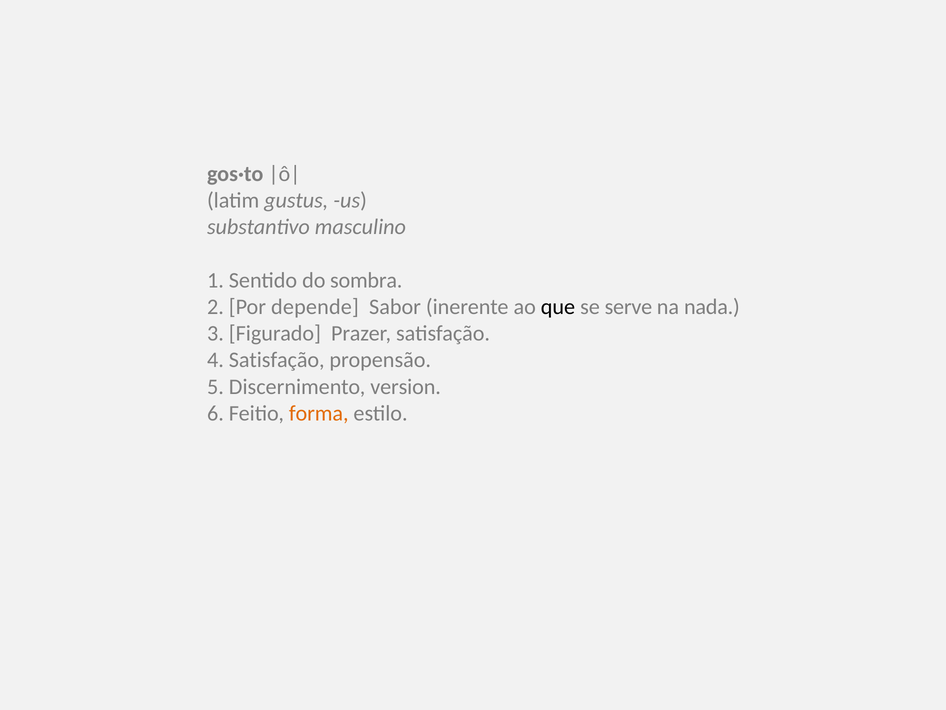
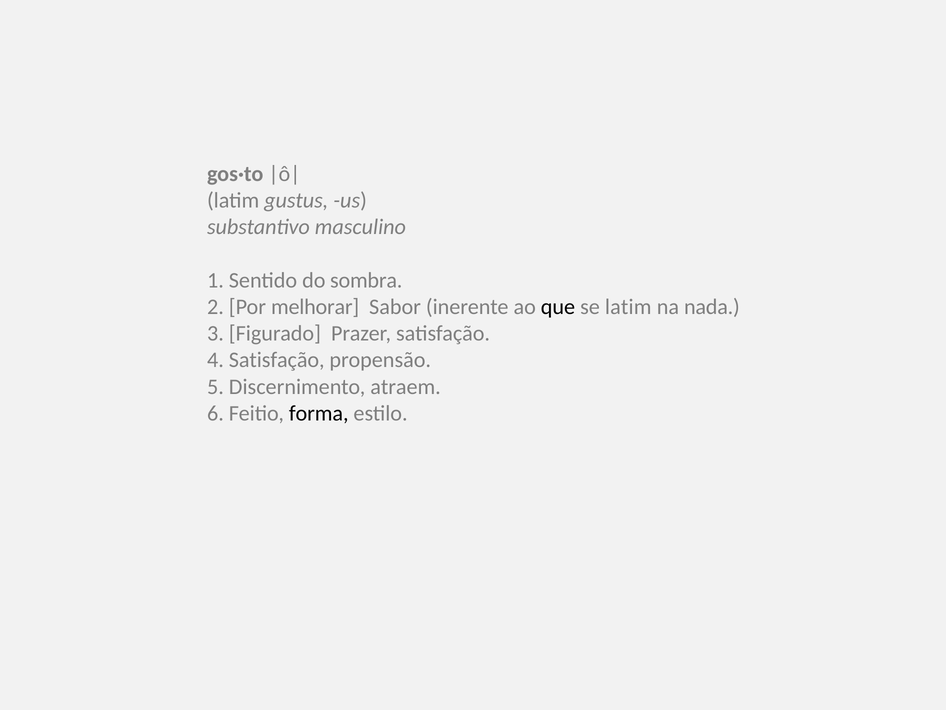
depende: depende -> melhorar (315, 307)
se serve: serve -> latim (628, 307)
version: version -> atraem (406, 387)
forma colour: orange -> black (319, 413)
